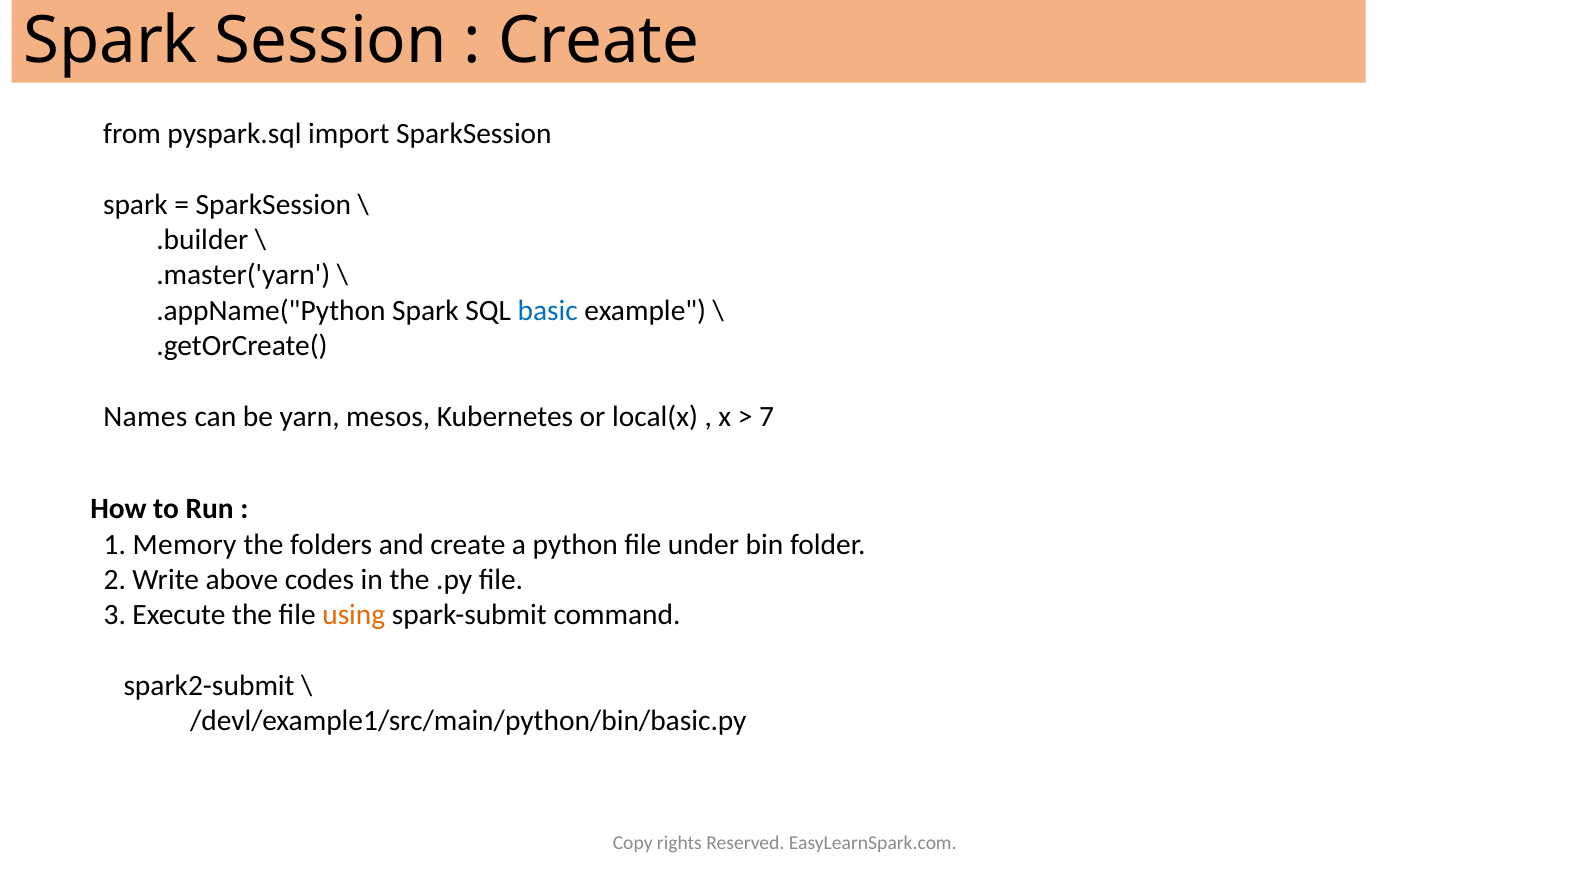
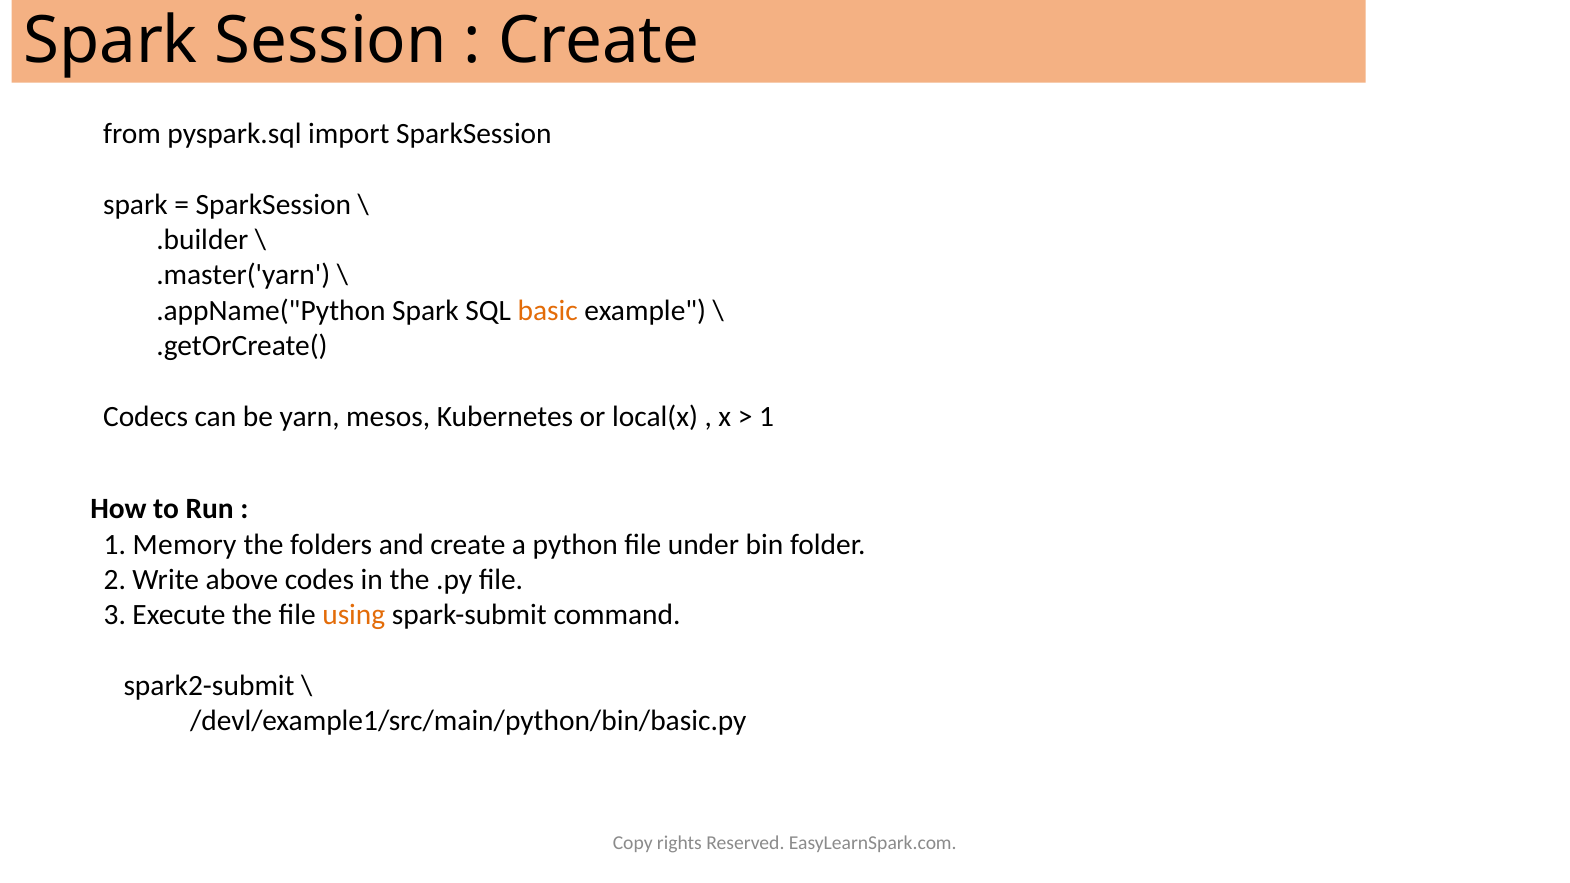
basic colour: blue -> orange (548, 310)
Names: Names -> Codecs (146, 416)
7: 7 -> 1 (767, 416)
